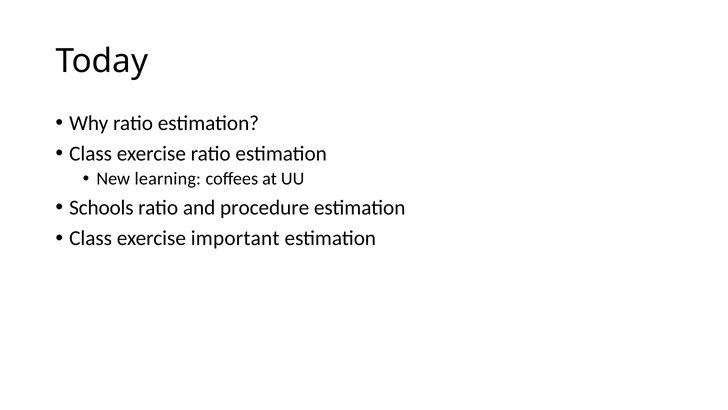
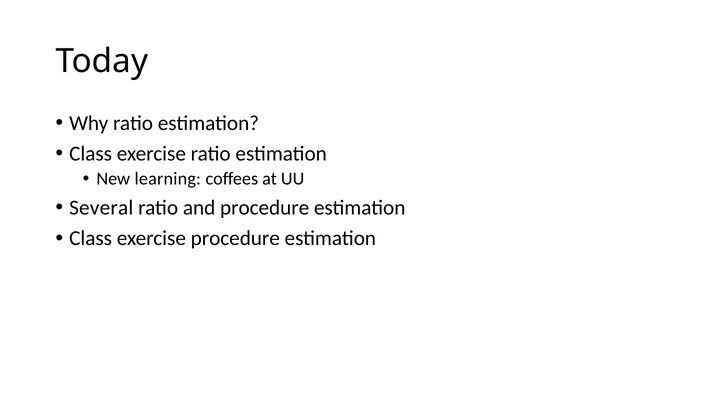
Schools: Schools -> Several (101, 208)
exercise important: important -> procedure (235, 238)
